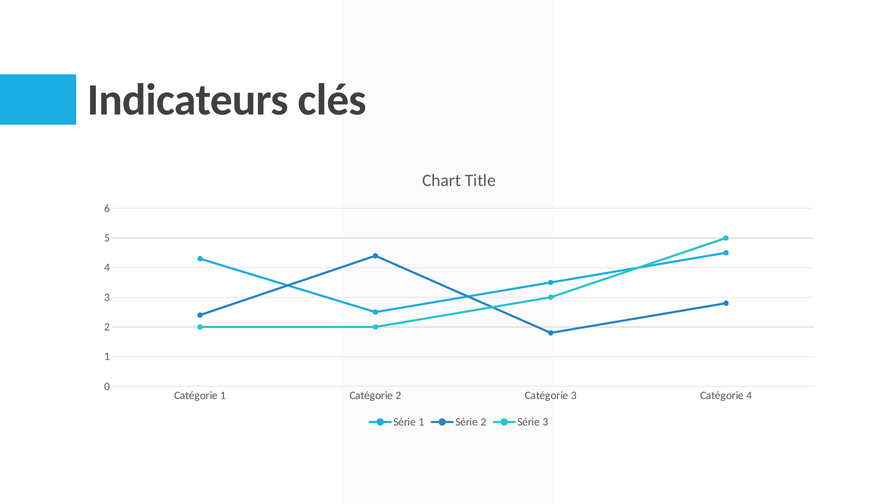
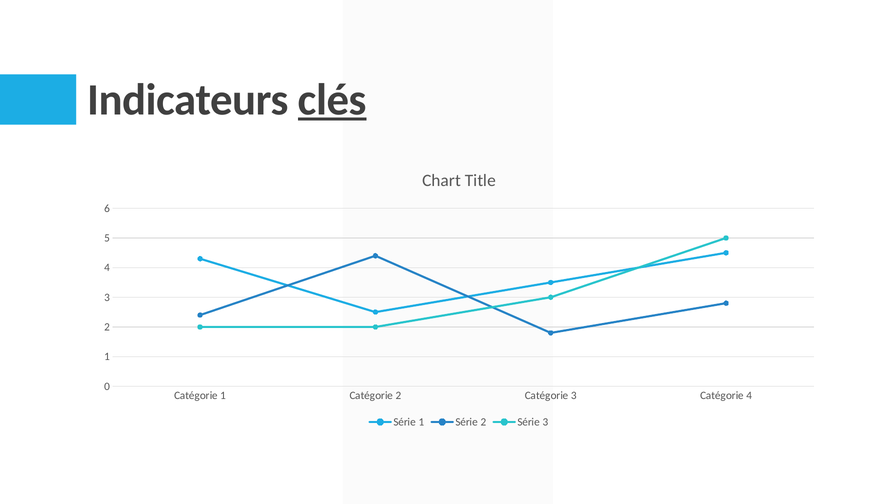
clés underline: none -> present (332, 100)
